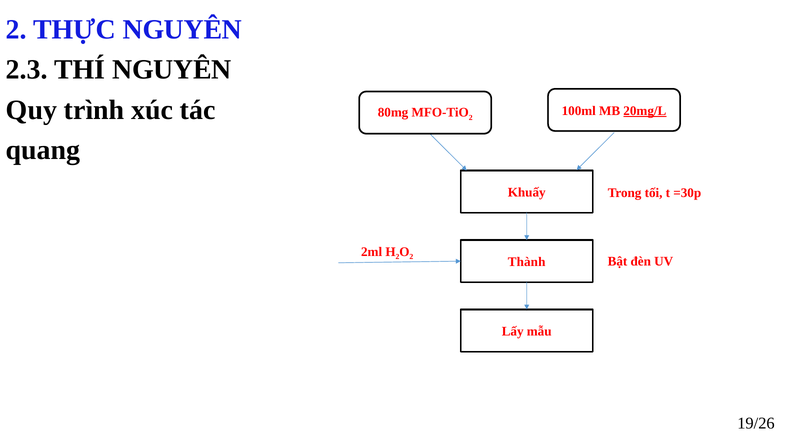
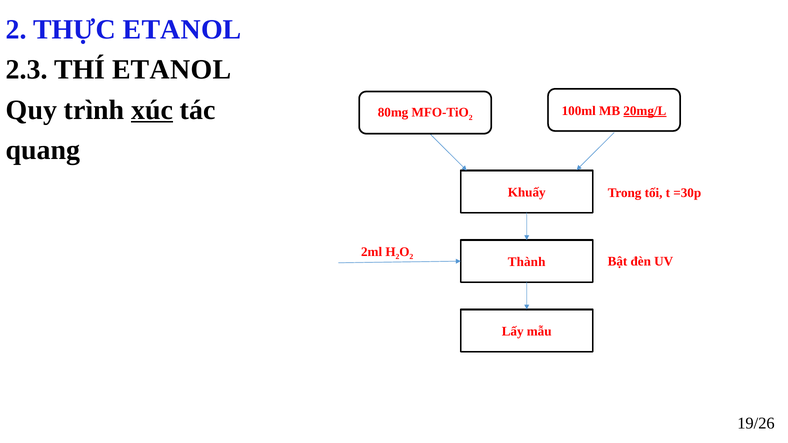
THỰC NGUYÊN: NGUYÊN -> ETANOL (182, 30)
THÍ NGUYÊN: NGUYÊN -> ETANOL (172, 70)
xúc underline: none -> present (152, 110)
